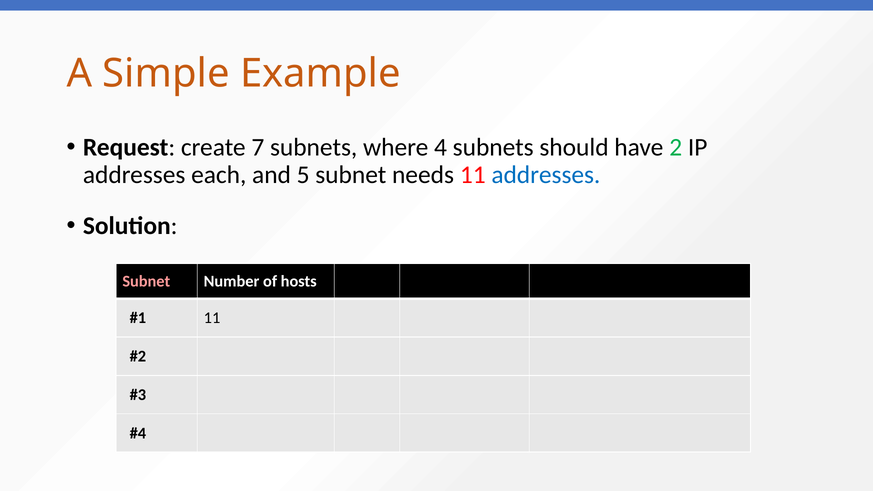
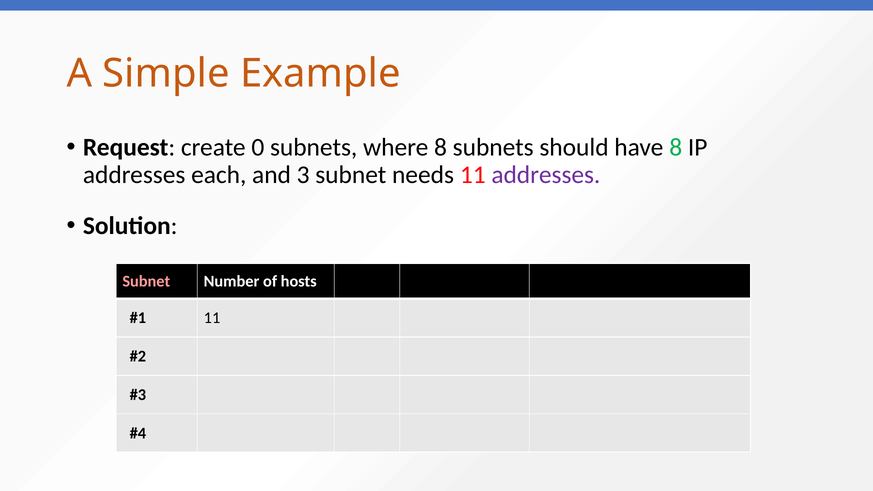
7: 7 -> 0 (258, 148)
where 4: 4 -> 8 (441, 148)
have 2: 2 -> 8 (676, 148)
5: 5 -> 3 (303, 175)
addresses colour: blue -> purple (546, 175)
